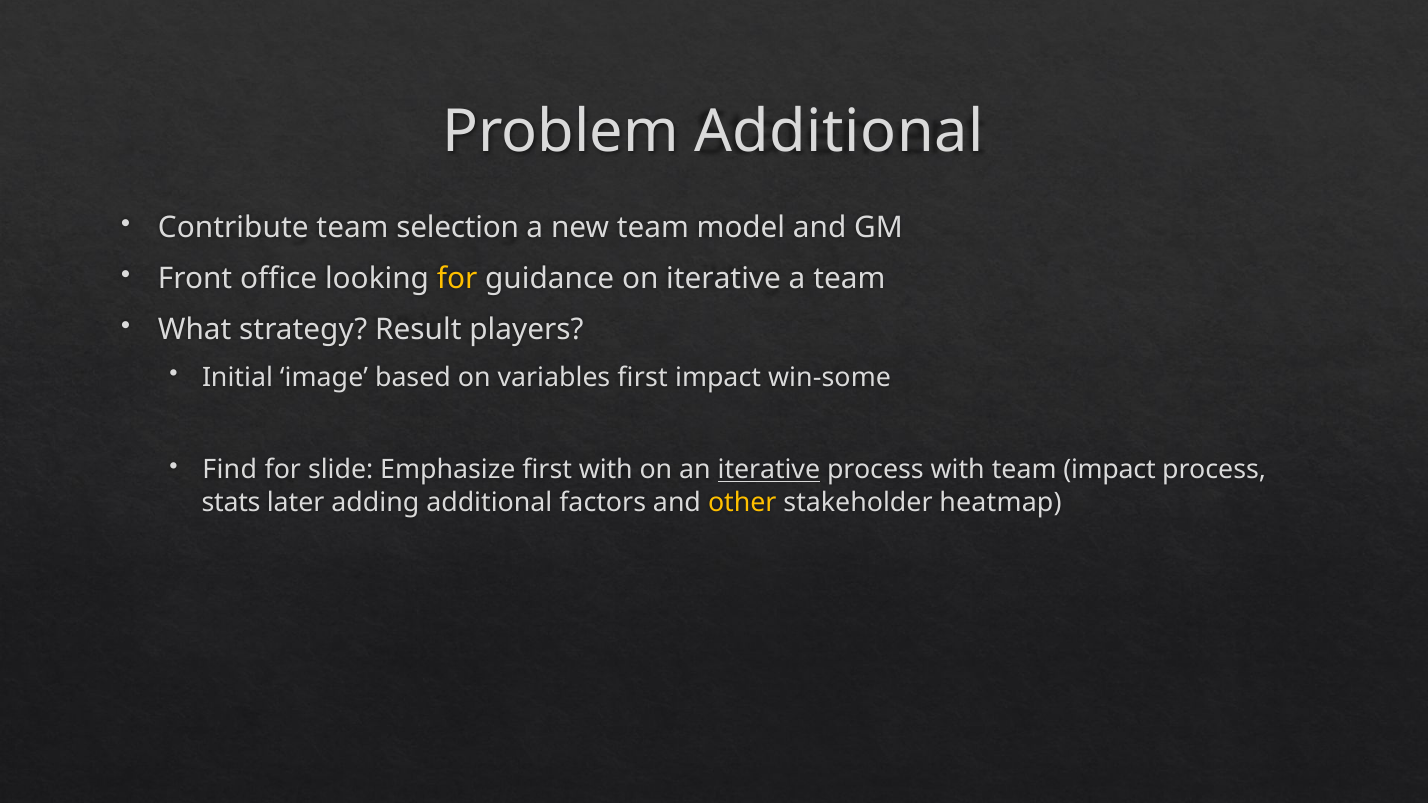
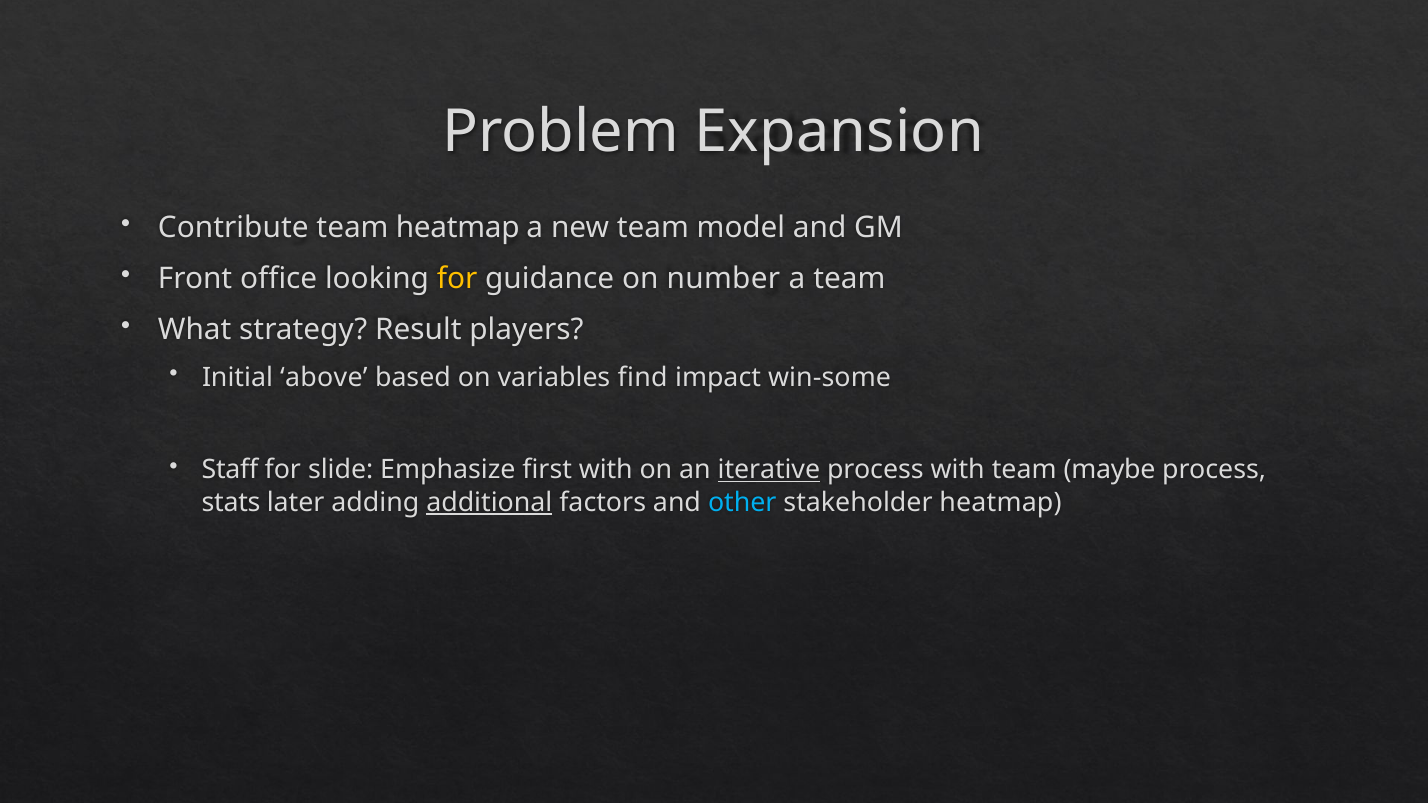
Problem Additional: Additional -> Expansion (839, 132)
team selection: selection -> heatmap (458, 228)
on iterative: iterative -> number (723, 279)
image: image -> above (324, 377)
variables first: first -> find (643, 377)
Find: Find -> Staff (230, 470)
team impact: impact -> maybe (1110, 470)
additional underline: none -> present (489, 502)
other colour: yellow -> light blue (742, 502)
